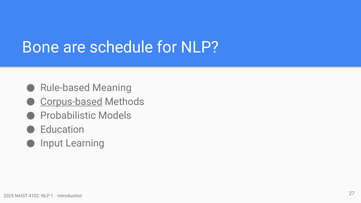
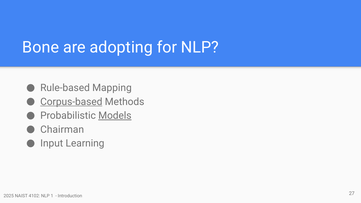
schedule: schedule -> adopting (121, 47)
Meaning: Meaning -> Mapping (112, 88)
Models underline: none -> present (115, 116)
Education: Education -> Chairman (62, 129)
